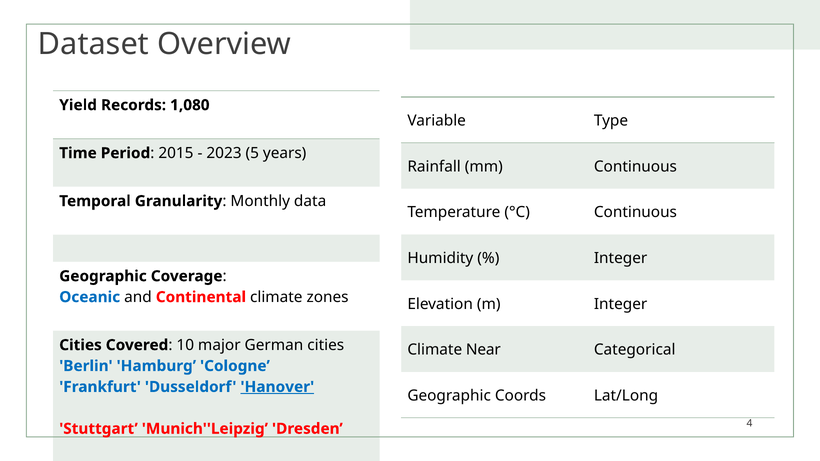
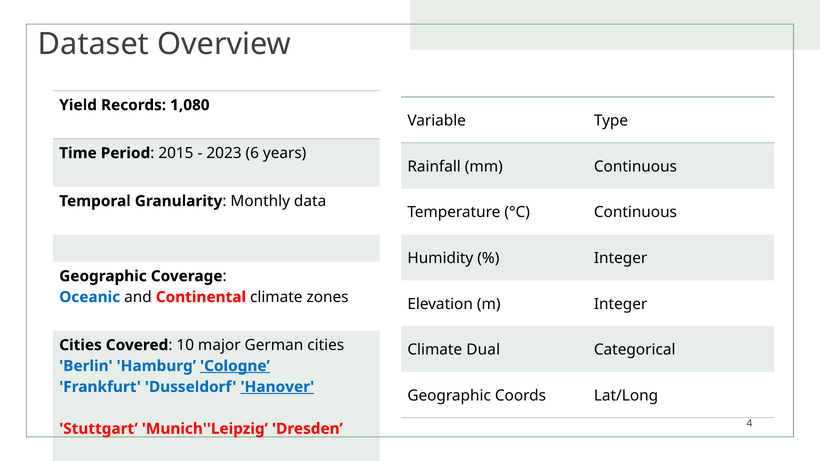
5: 5 -> 6 (252, 153)
Near: Near -> Dual (483, 350)
Cologne underline: none -> present (235, 366)
